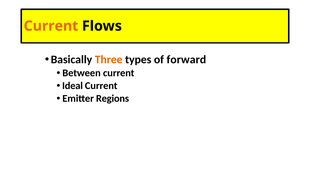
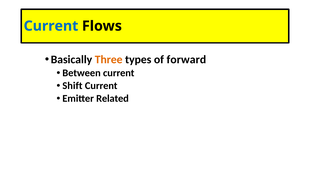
Current colour: orange -> blue (51, 26)
Ideal: Ideal -> Shift (72, 86)
Regions: Regions -> Related (112, 99)
